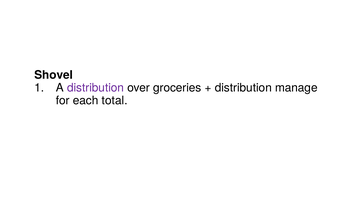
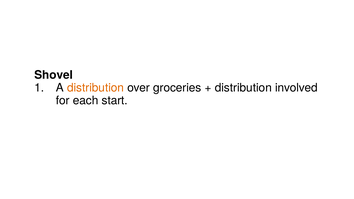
distribution colour: purple -> orange (96, 88)
manage: manage -> involved (296, 88)
total: total -> start (115, 100)
